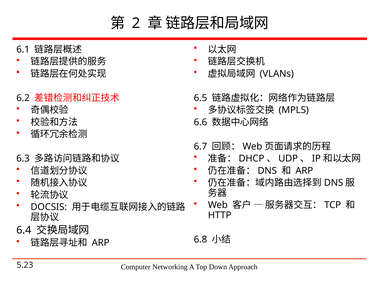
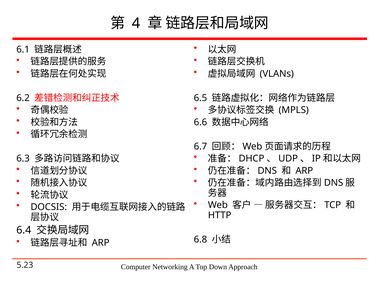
2: 2 -> 4 (136, 23)
